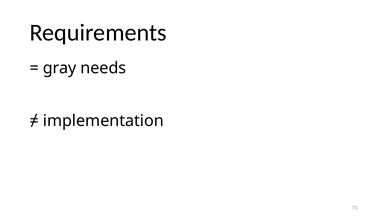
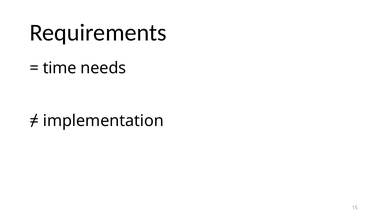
gray: gray -> time (60, 68)
